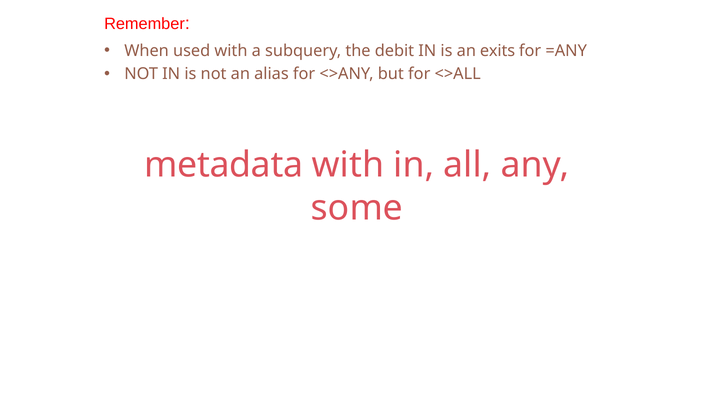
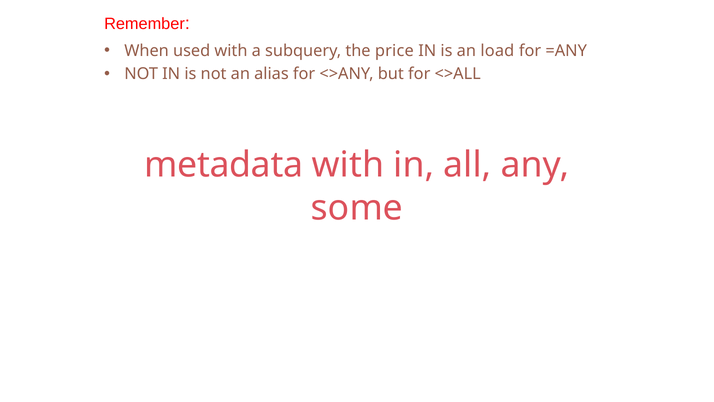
debit: debit -> price (394, 51)
exits: exits -> load (497, 51)
